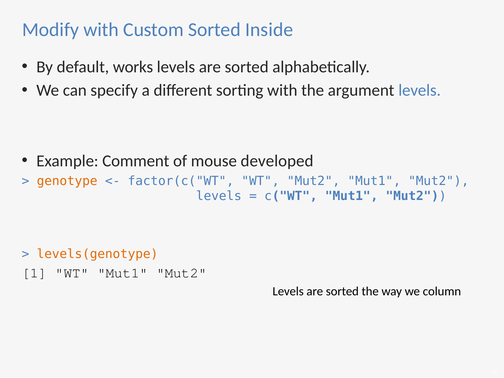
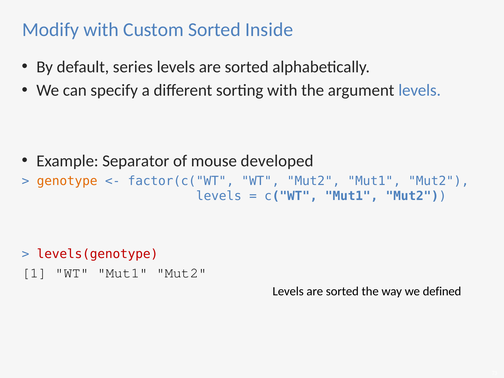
works: works -> series (133, 67)
Comment: Comment -> Separator (136, 161)
levels(genotype colour: orange -> red (97, 254)
column: column -> defined (442, 291)
